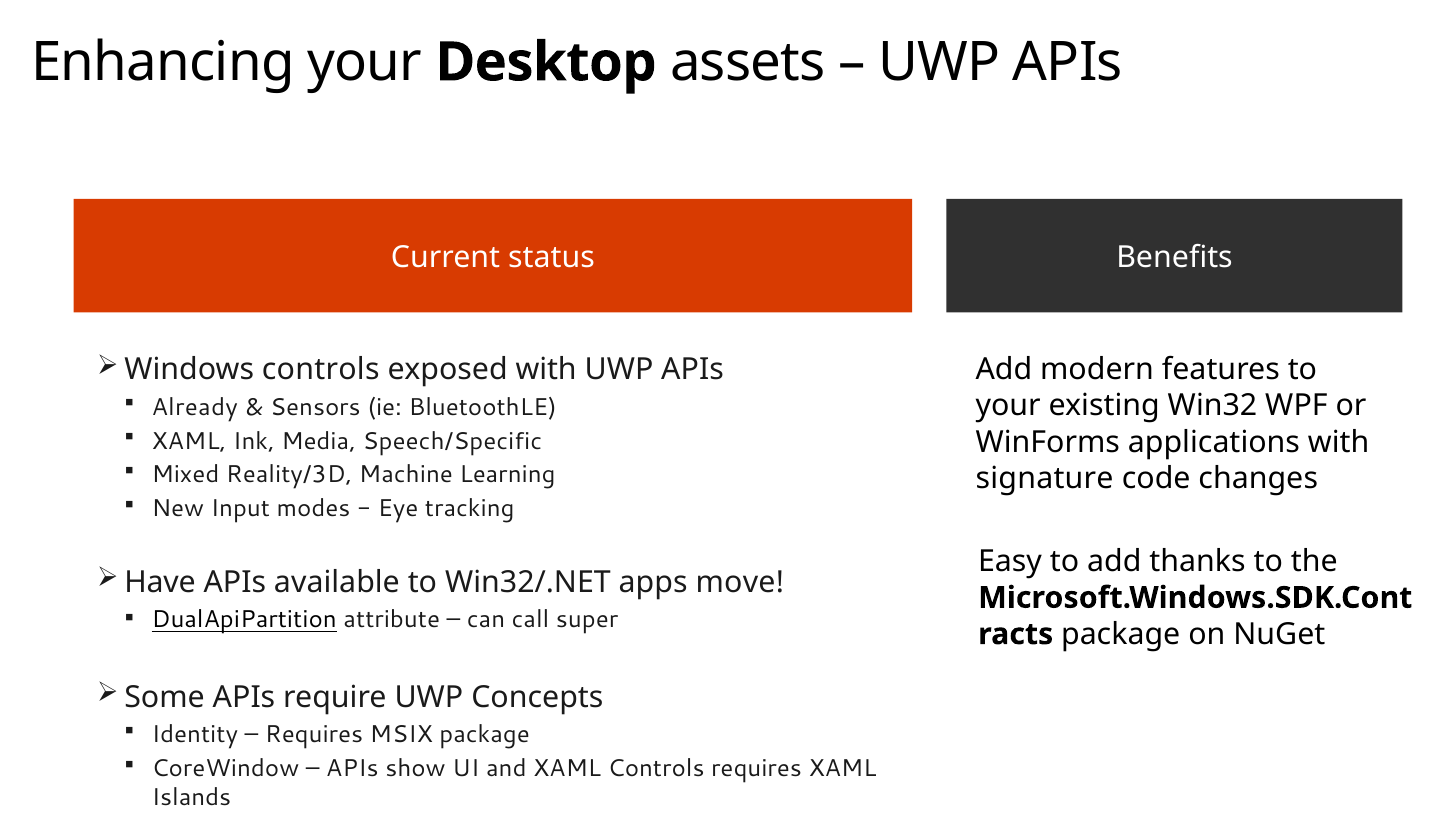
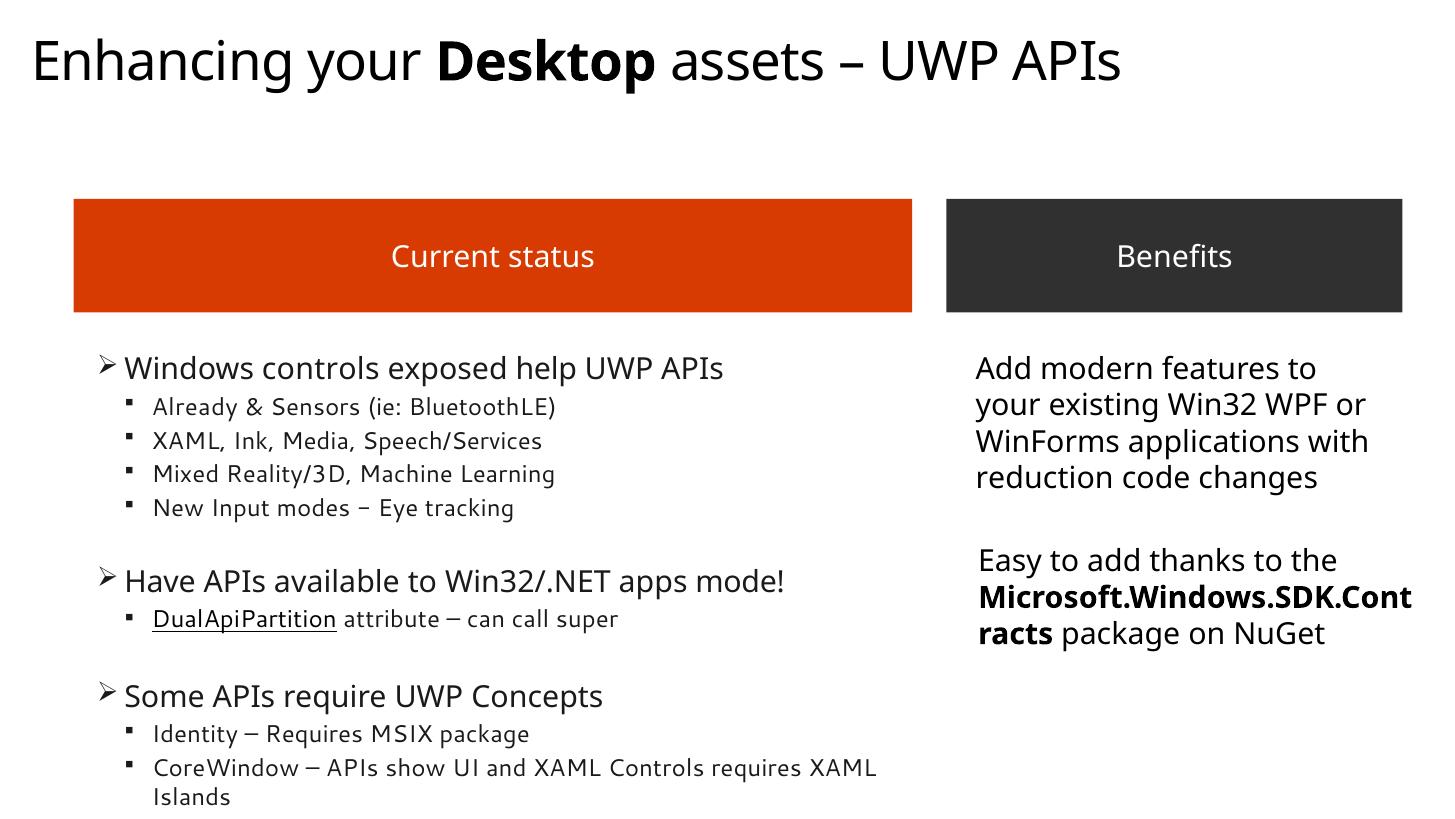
exposed with: with -> help (546, 370)
Speech/Specific: Speech/Specific -> Speech/Services (452, 441)
signature: signature -> reduction (1045, 478)
move: move -> mode (740, 582)
